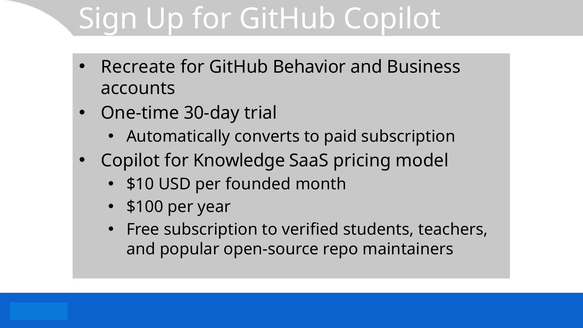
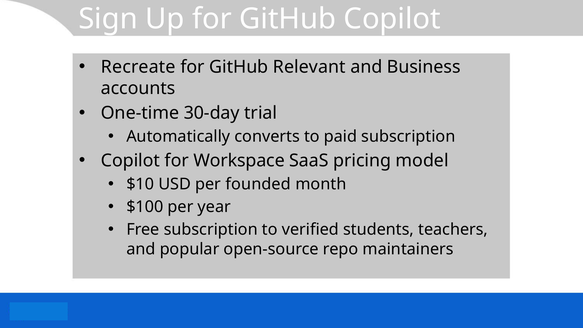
Behavior: Behavior -> Relevant (309, 67)
Knowledge: Knowledge -> Workspace (239, 161)
